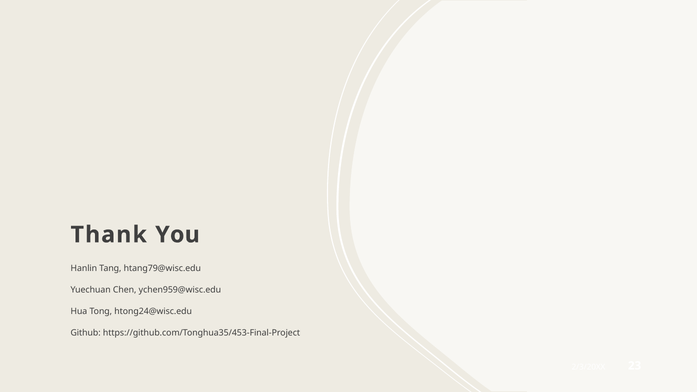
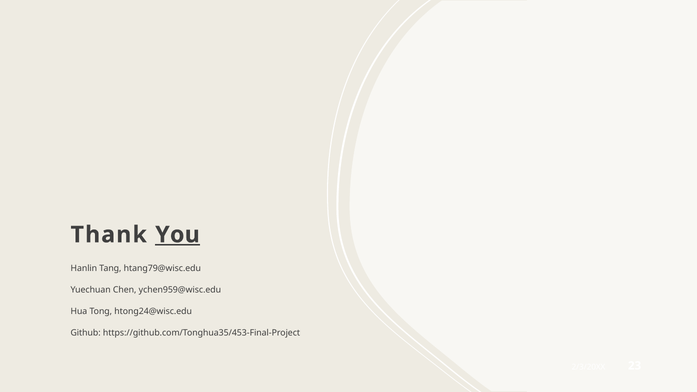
You underline: none -> present (178, 235)
